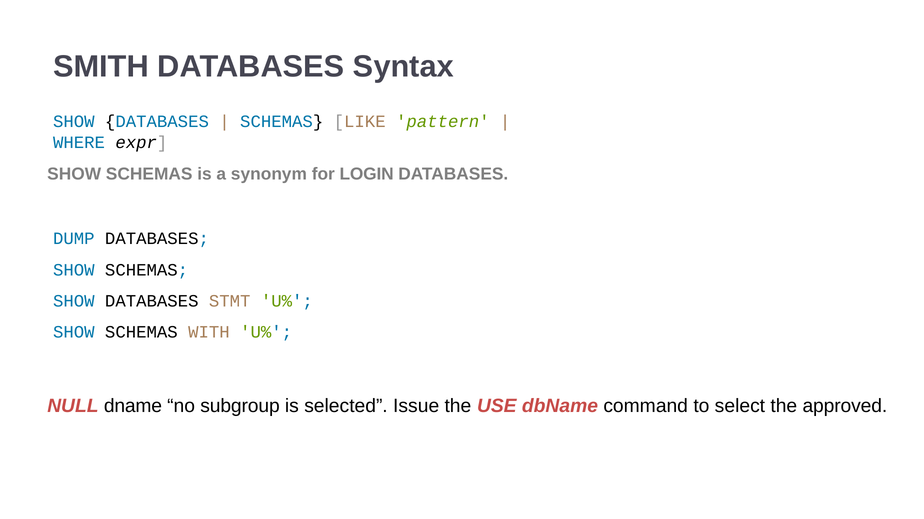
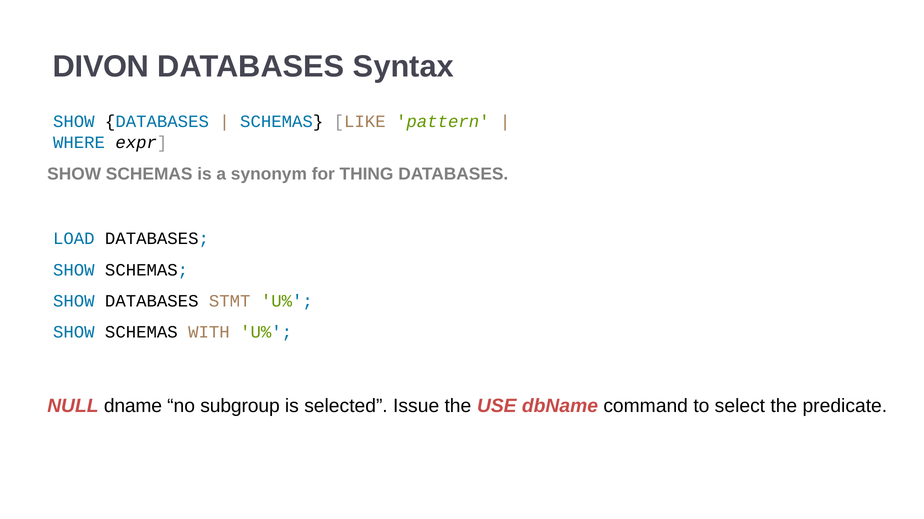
SMITH: SMITH -> DIVON (101, 67)
LOGIN: LOGIN -> THING (367, 174)
DUMP: DUMP -> LOAD (74, 239)
approved: approved -> predicate (845, 407)
